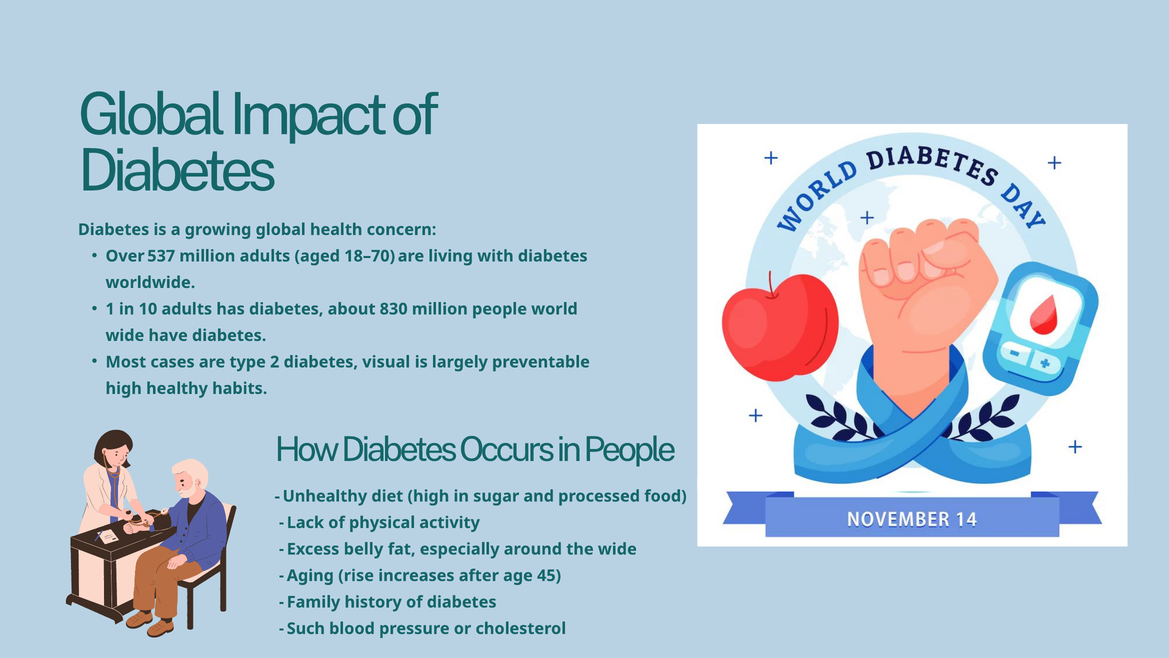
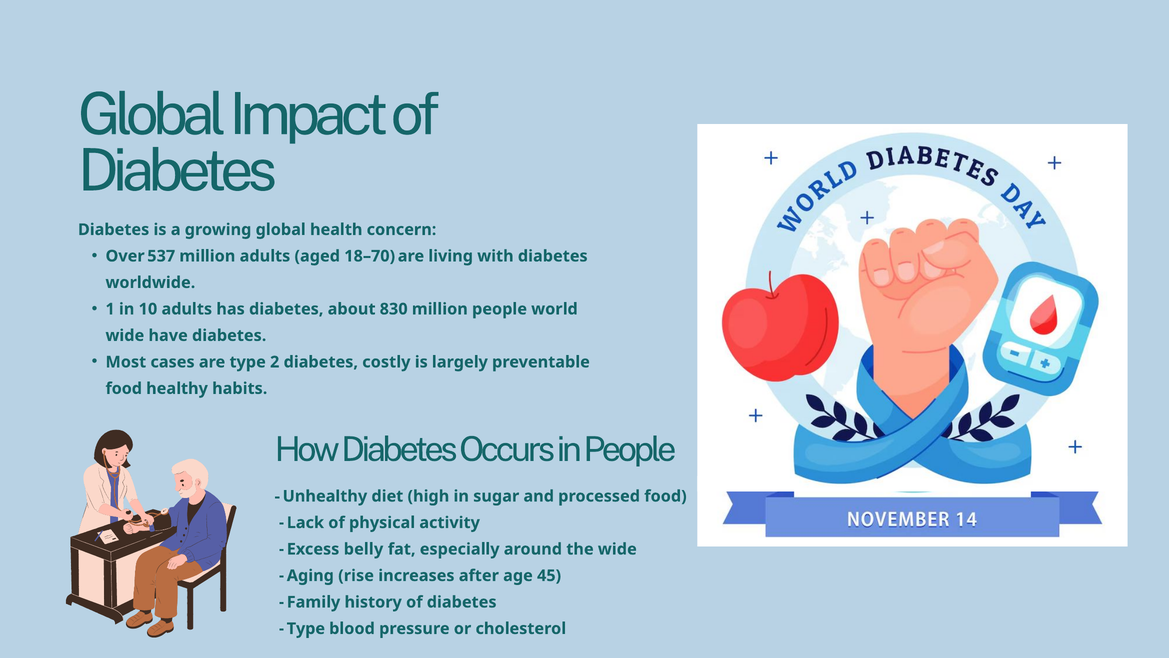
visual: visual -> costly (386, 362)
high: high -> food (124, 388)
Such: Such -> Type (306, 628)
